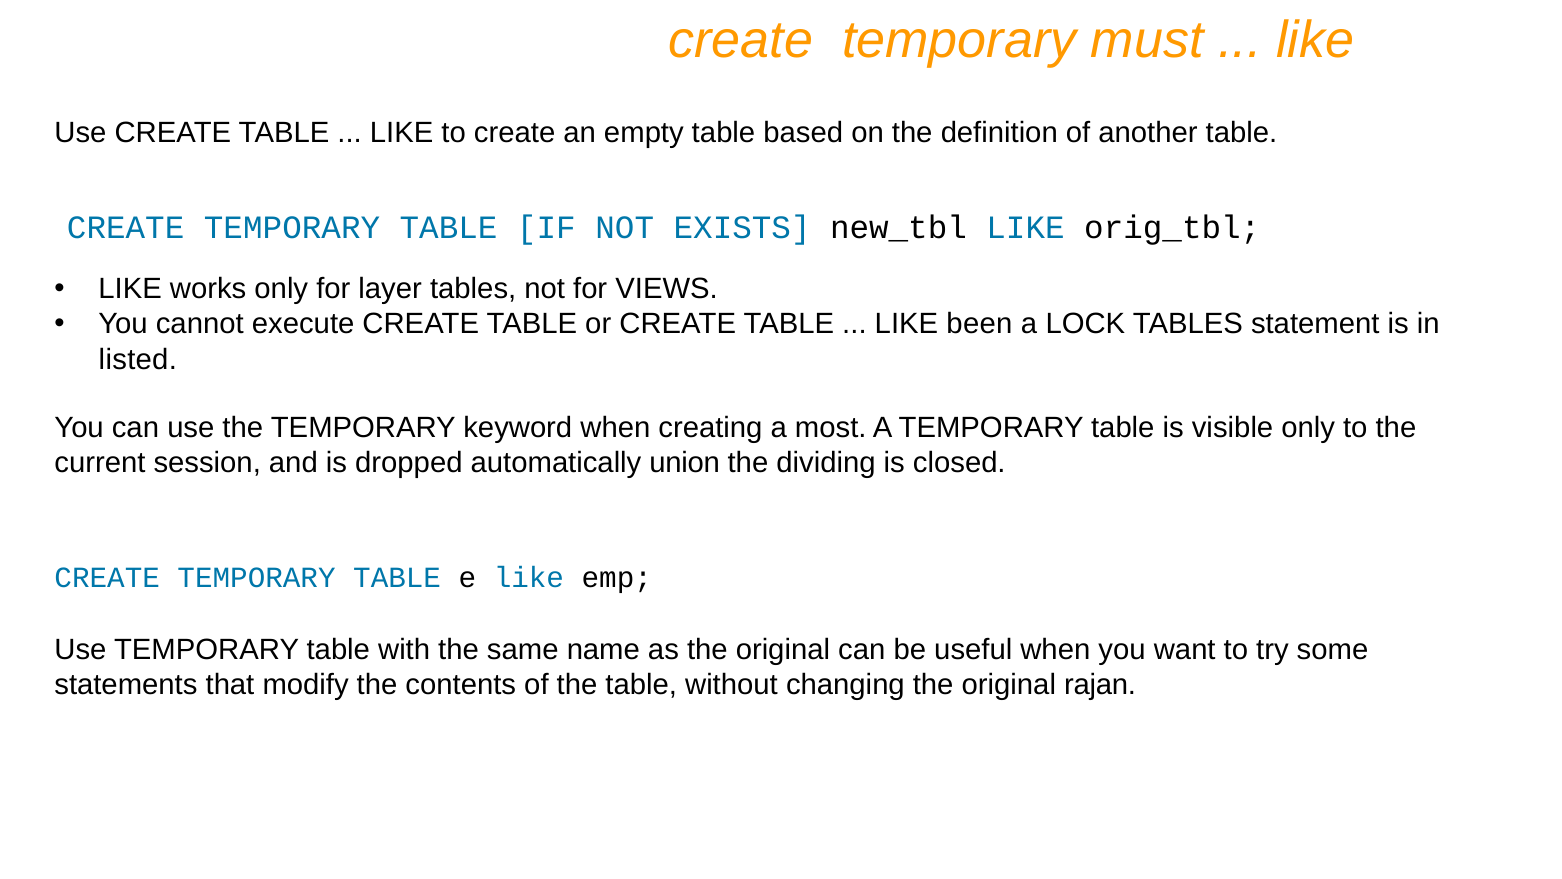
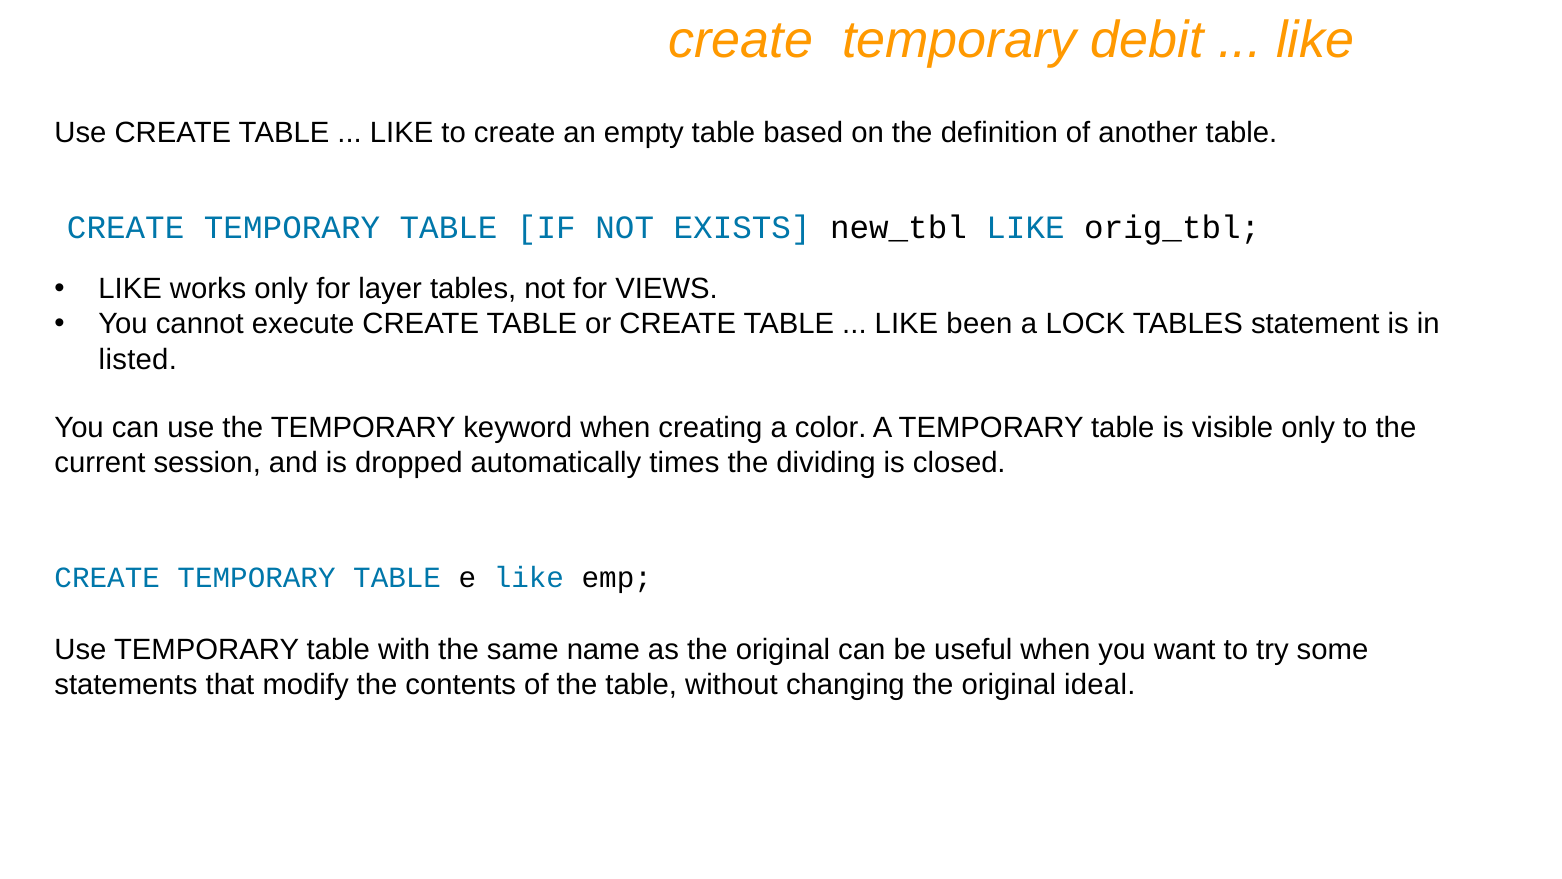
must: must -> debit (1147, 41)
most: most -> color (831, 428)
union: union -> times (684, 463)
rajan: rajan -> ideal (1100, 685)
